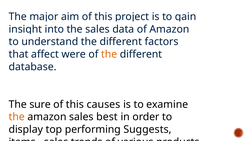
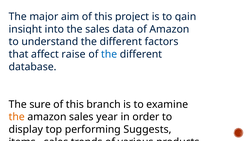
were: were -> raise (74, 54)
the colour: orange -> blue (109, 54)
causes: causes -> branch (104, 104)
best: best -> year (107, 117)
